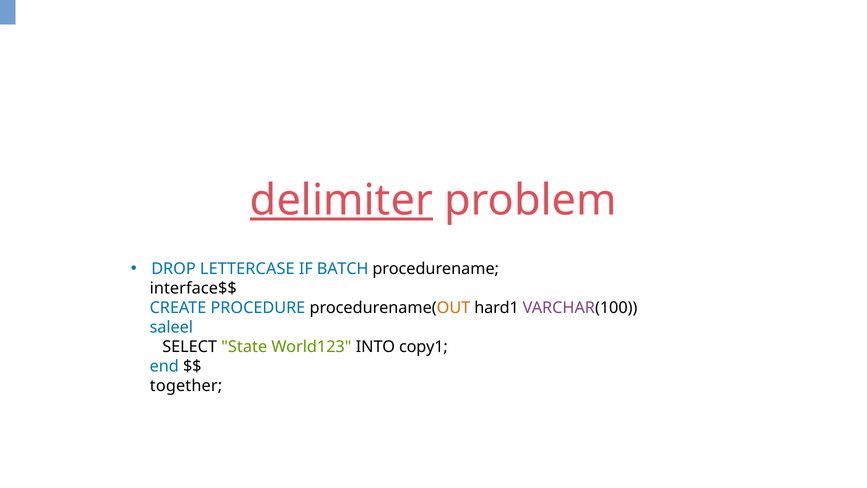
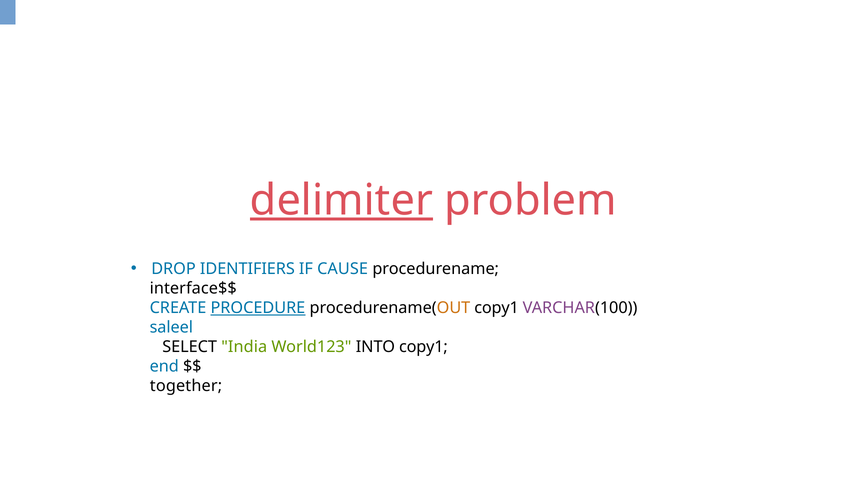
LETTERCASE: LETTERCASE -> IDENTIFIERS (247, 269)
BATCH: BATCH -> CAUSE (343, 269)
PROCEDURE underline: none -> present (258, 308)
procedurename(OUT hard1: hard1 -> copy1 (497, 308)
State: State -> India (244, 347)
